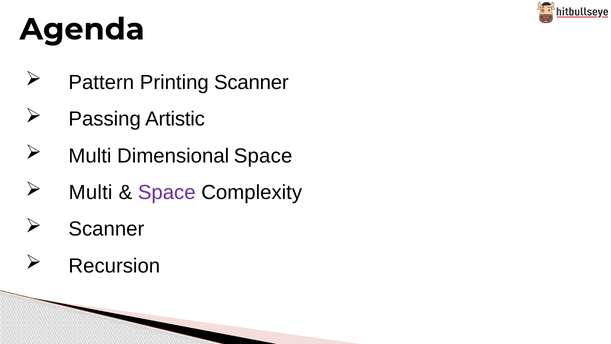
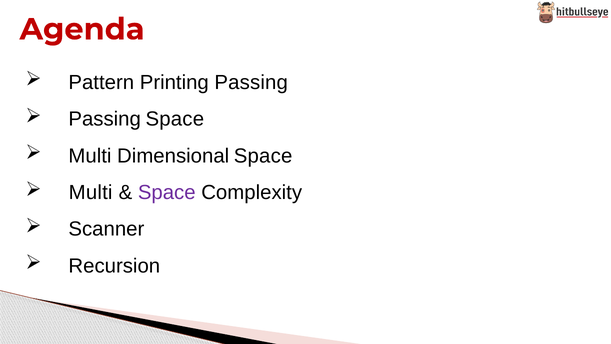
Agenda colour: black -> red (82, 29)
Printing Scanner: Scanner -> Passing (251, 82)
Passing Artistic: Artistic -> Space (175, 119)
